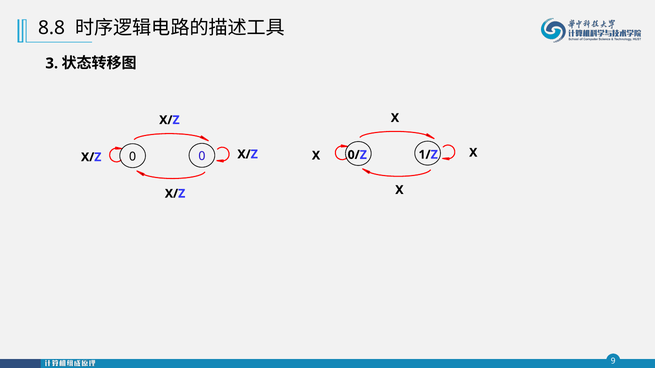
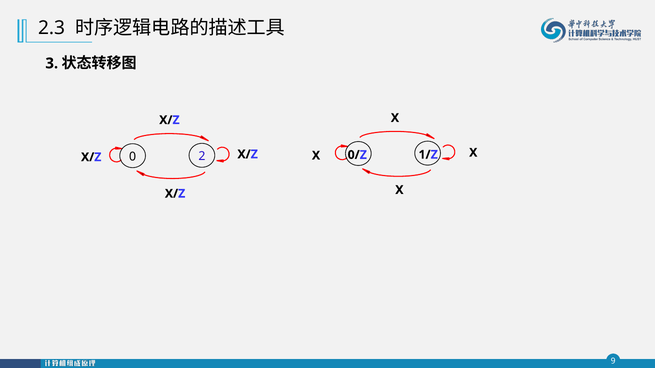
8.8: 8.8 -> 2.3 (52, 28)
0 0: 0 -> 2 (202, 156)
